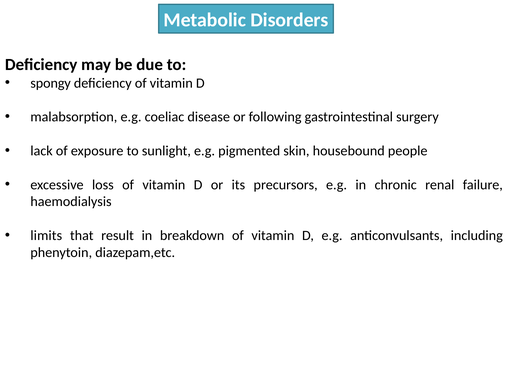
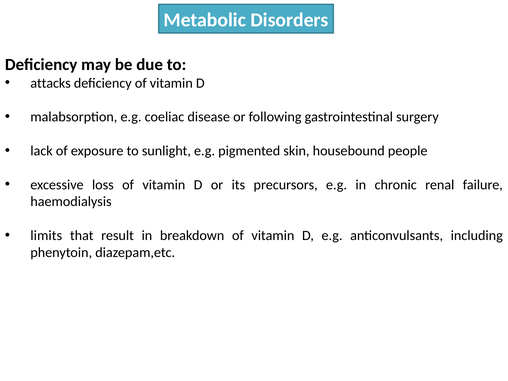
spongy: spongy -> attacks (51, 83)
